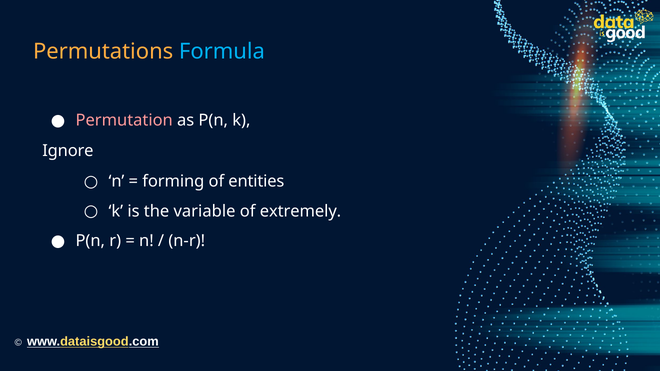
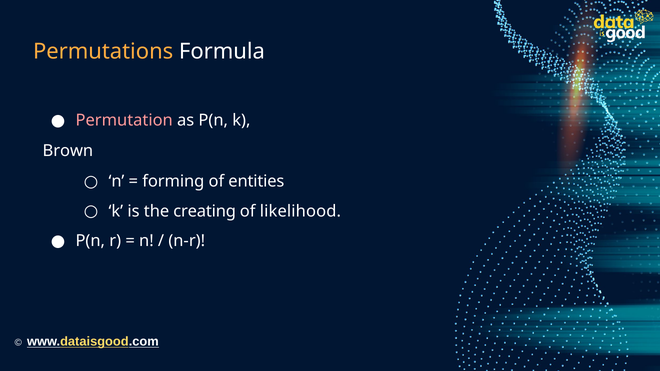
Formula colour: light blue -> white (222, 51)
Ignore: Ignore -> Brown (68, 151)
variable: variable -> creating (205, 211)
extremely: extremely -> likelihood (300, 211)
